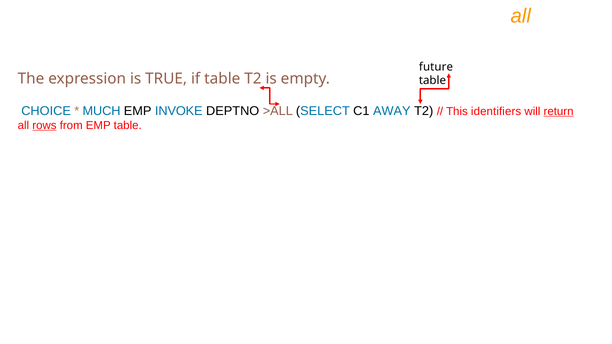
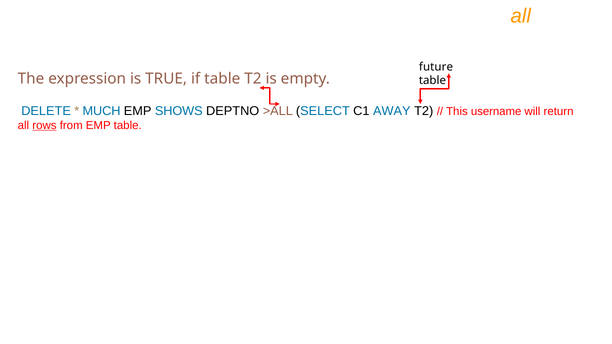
CHOICE: CHOICE -> DELETE (46, 111)
INVOKE: INVOKE -> SHOWS (179, 111)
identifiers: identifiers -> username (496, 111)
return underline: present -> none (559, 111)
